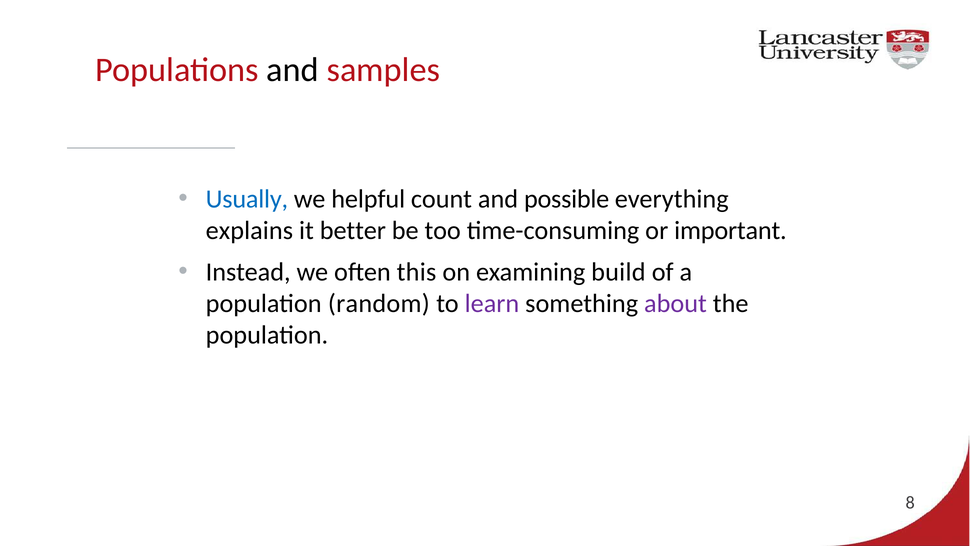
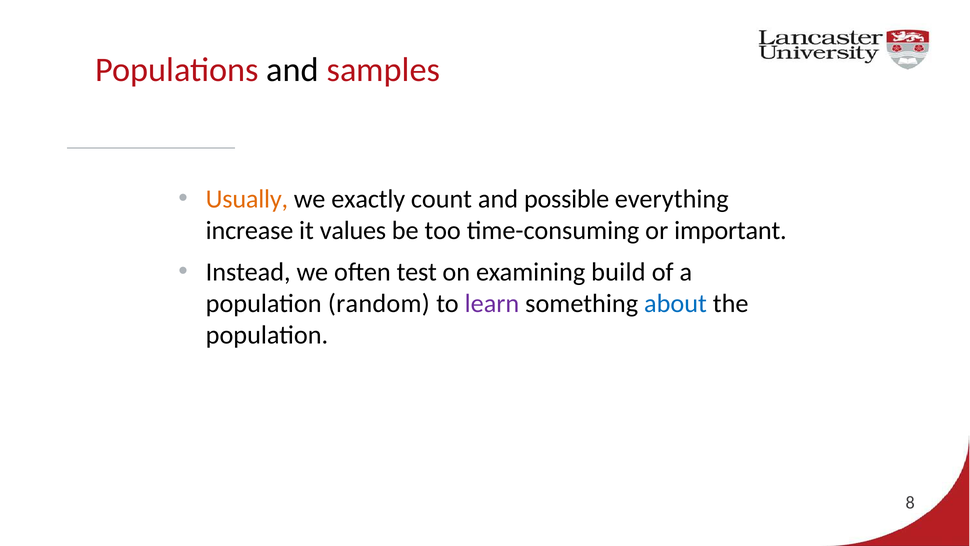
Usually colour: blue -> orange (247, 199)
helpful: helpful -> exactly (368, 199)
explains: explains -> increase (250, 230)
better: better -> values (353, 230)
this: this -> test (417, 272)
about colour: purple -> blue (675, 303)
